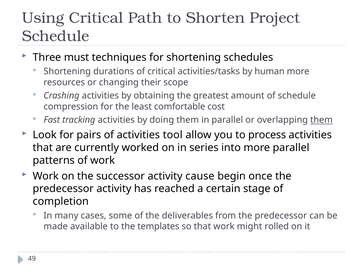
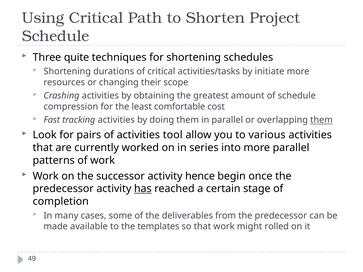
must: must -> quite (77, 57)
human: human -> initiate (270, 72)
process: process -> various (267, 135)
cause: cause -> hence (200, 176)
has underline: none -> present (143, 189)
